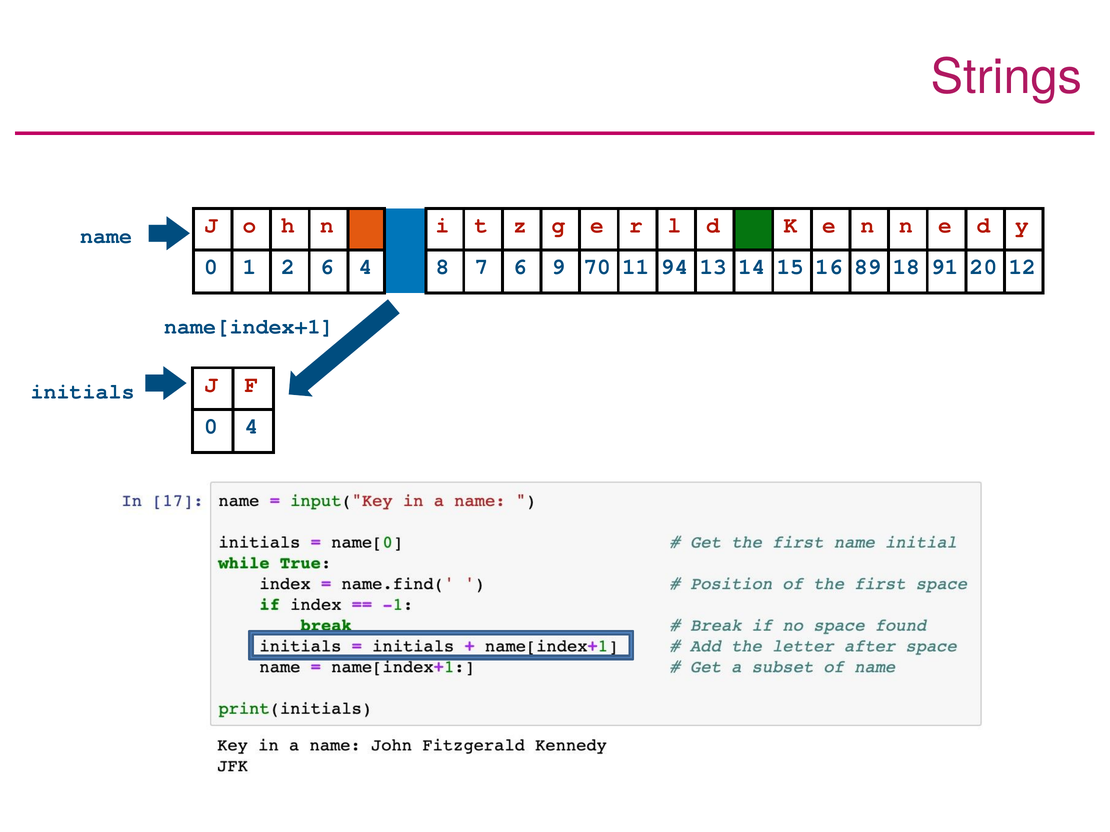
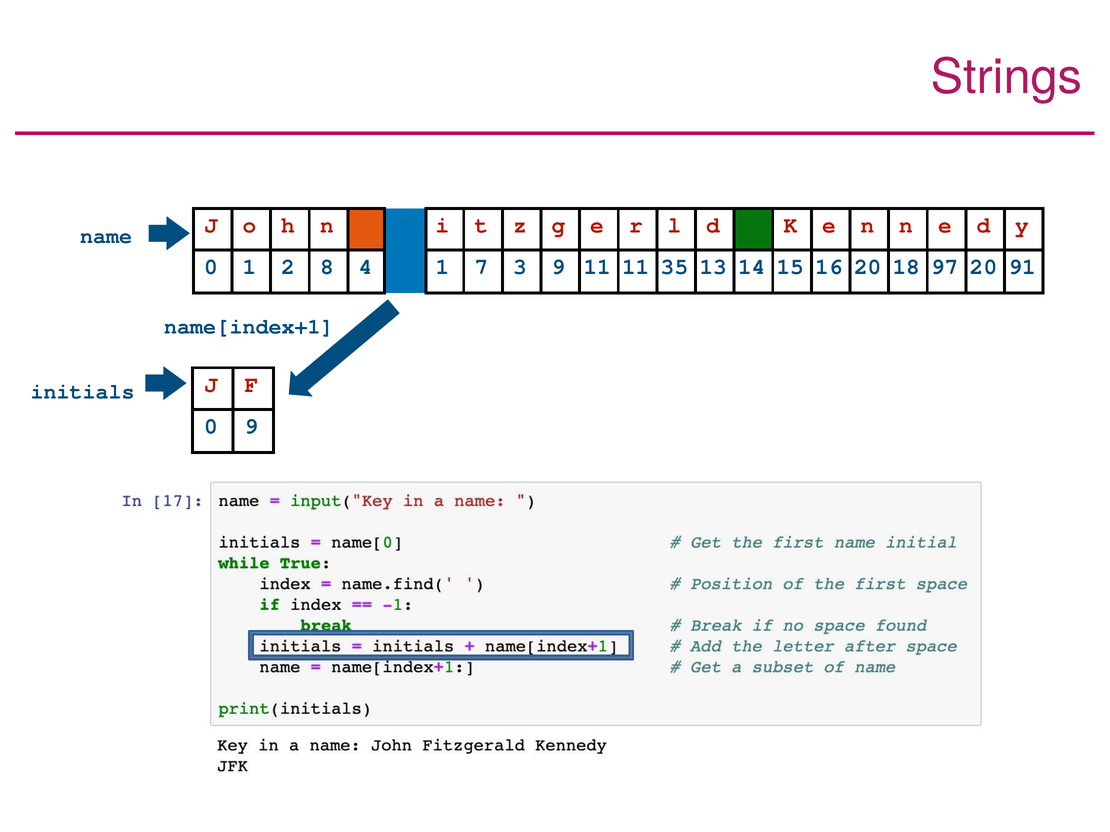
2 6: 6 -> 8 (327, 267)
4 8: 8 -> 1 (443, 267)
7 6: 6 -> 3 (520, 267)
9 70: 70 -> 11 (597, 267)
94: 94 -> 35 (675, 267)
16 89: 89 -> 20 (868, 267)
91: 91 -> 97 (945, 267)
12: 12 -> 91 (1022, 267)
0 4: 4 -> 9 (252, 426)
